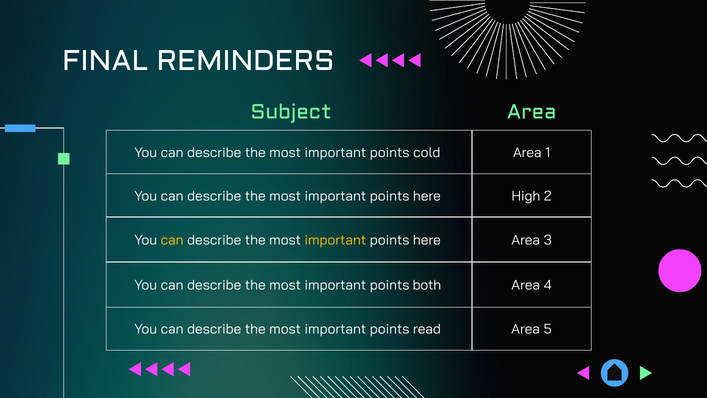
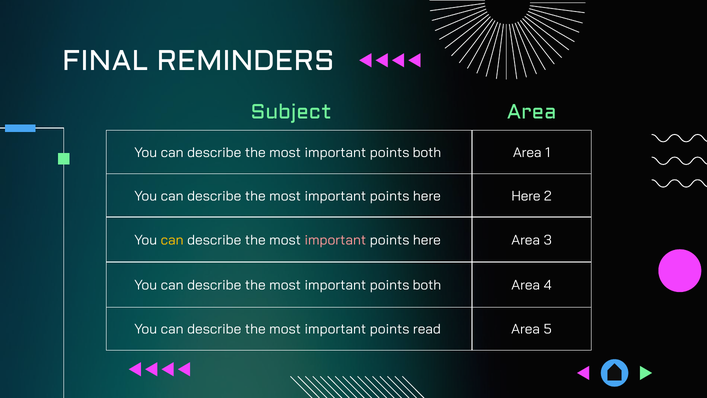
cold: cold -> both (427, 153)
here High: High -> Here (526, 196)
important colour: yellow -> pink (335, 240)
